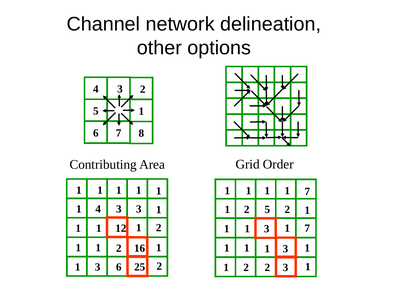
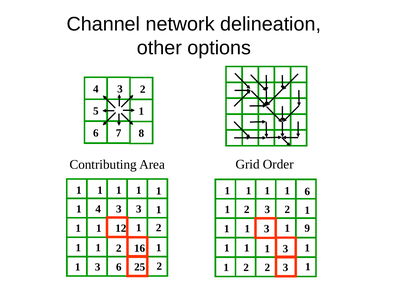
1 7: 7 -> 6 (307, 192)
5: 5 -> 3 (267, 210)
7: 7 -> 9 (307, 228)
